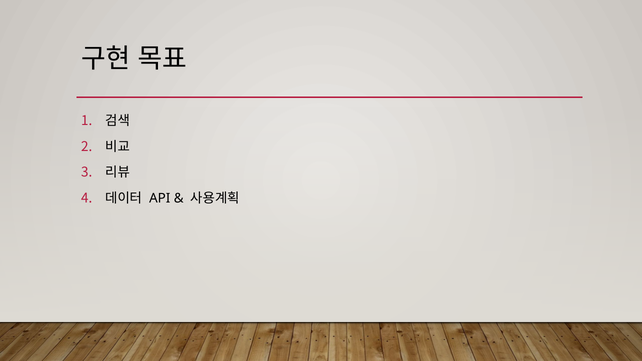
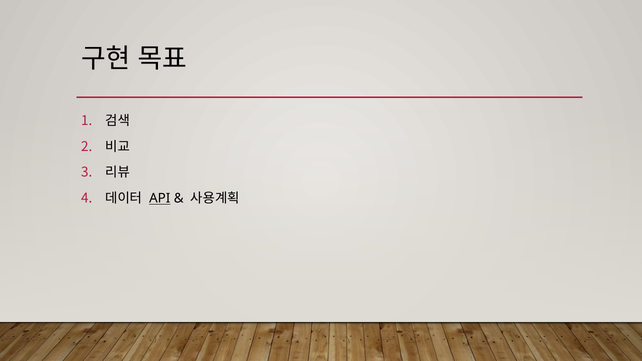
API underline: none -> present (160, 199)
